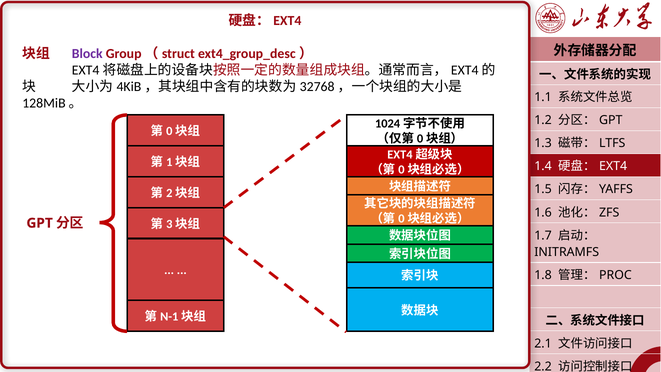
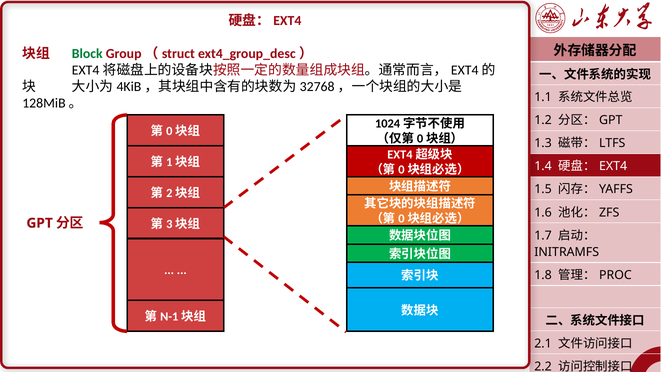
Block colour: purple -> green (87, 54)
